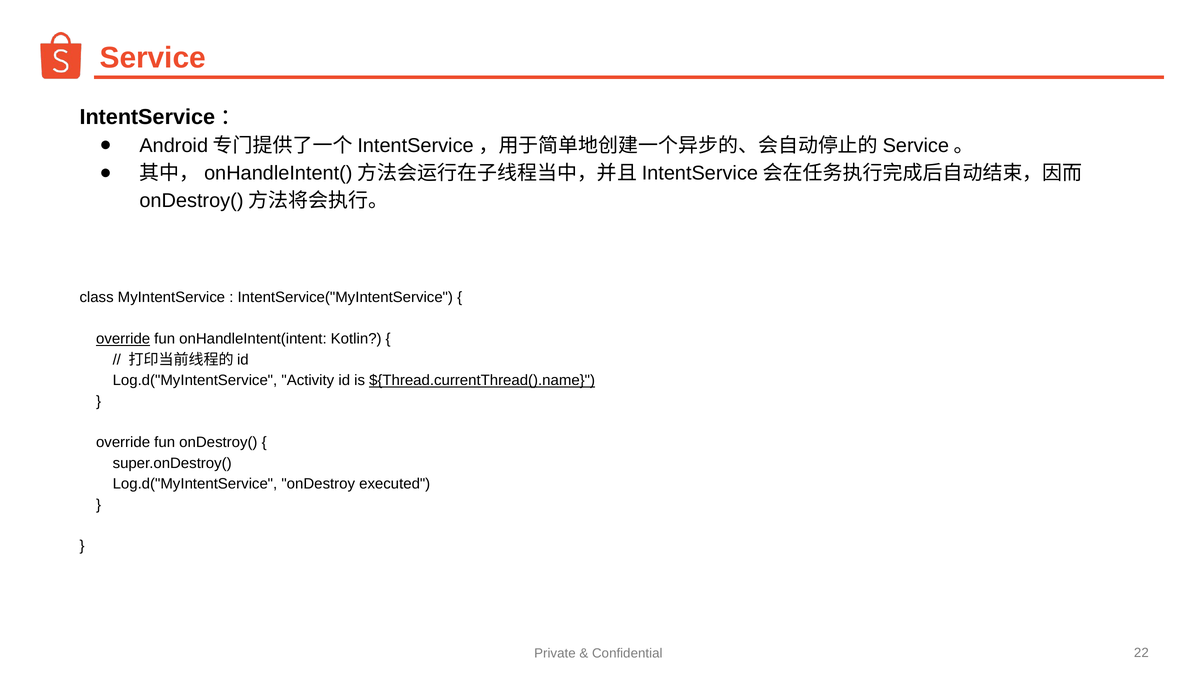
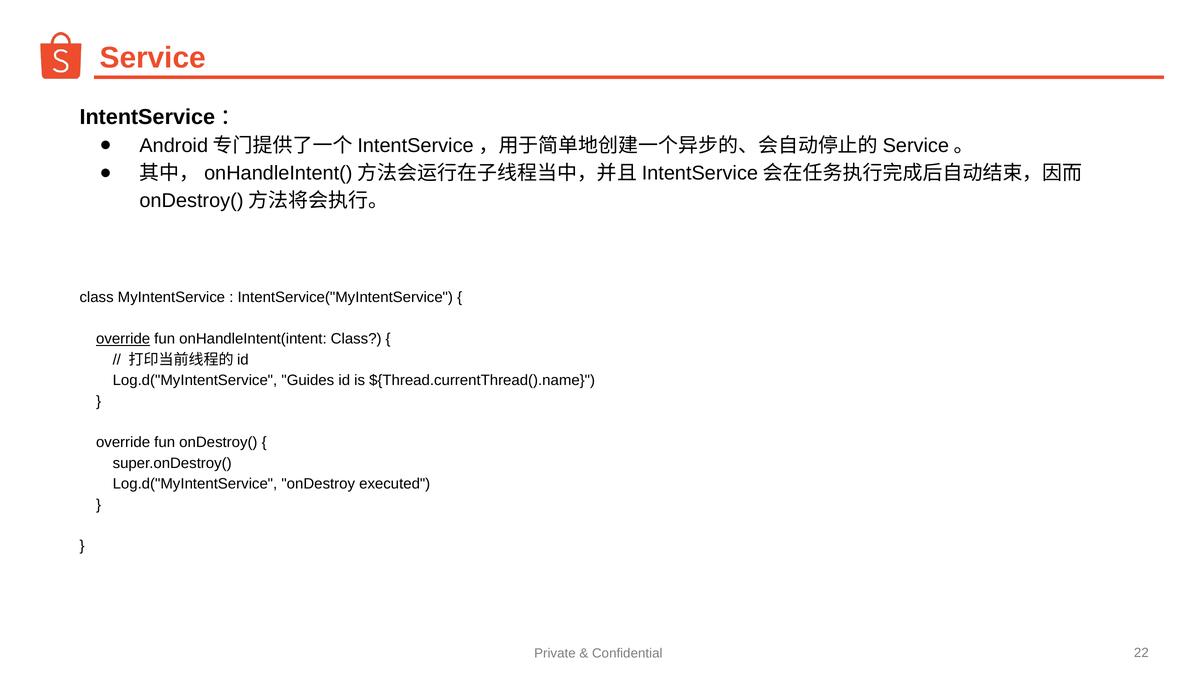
onHandleIntent(intent Kotlin: Kotlin -> Class (356, 339)
Activity: Activity -> Guides (308, 380)
${Thread.currentThread().name underline: present -> none (482, 380)
